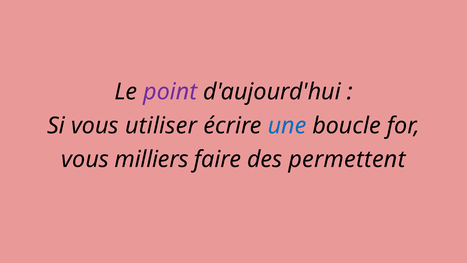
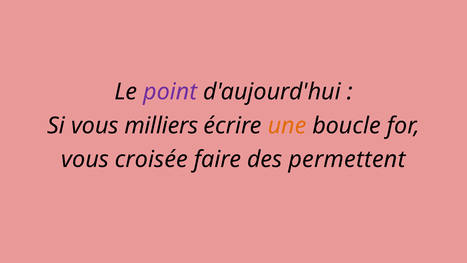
utiliser: utiliser -> milliers (161, 126)
une colour: blue -> orange (287, 126)
milliers: milliers -> croisée (151, 159)
